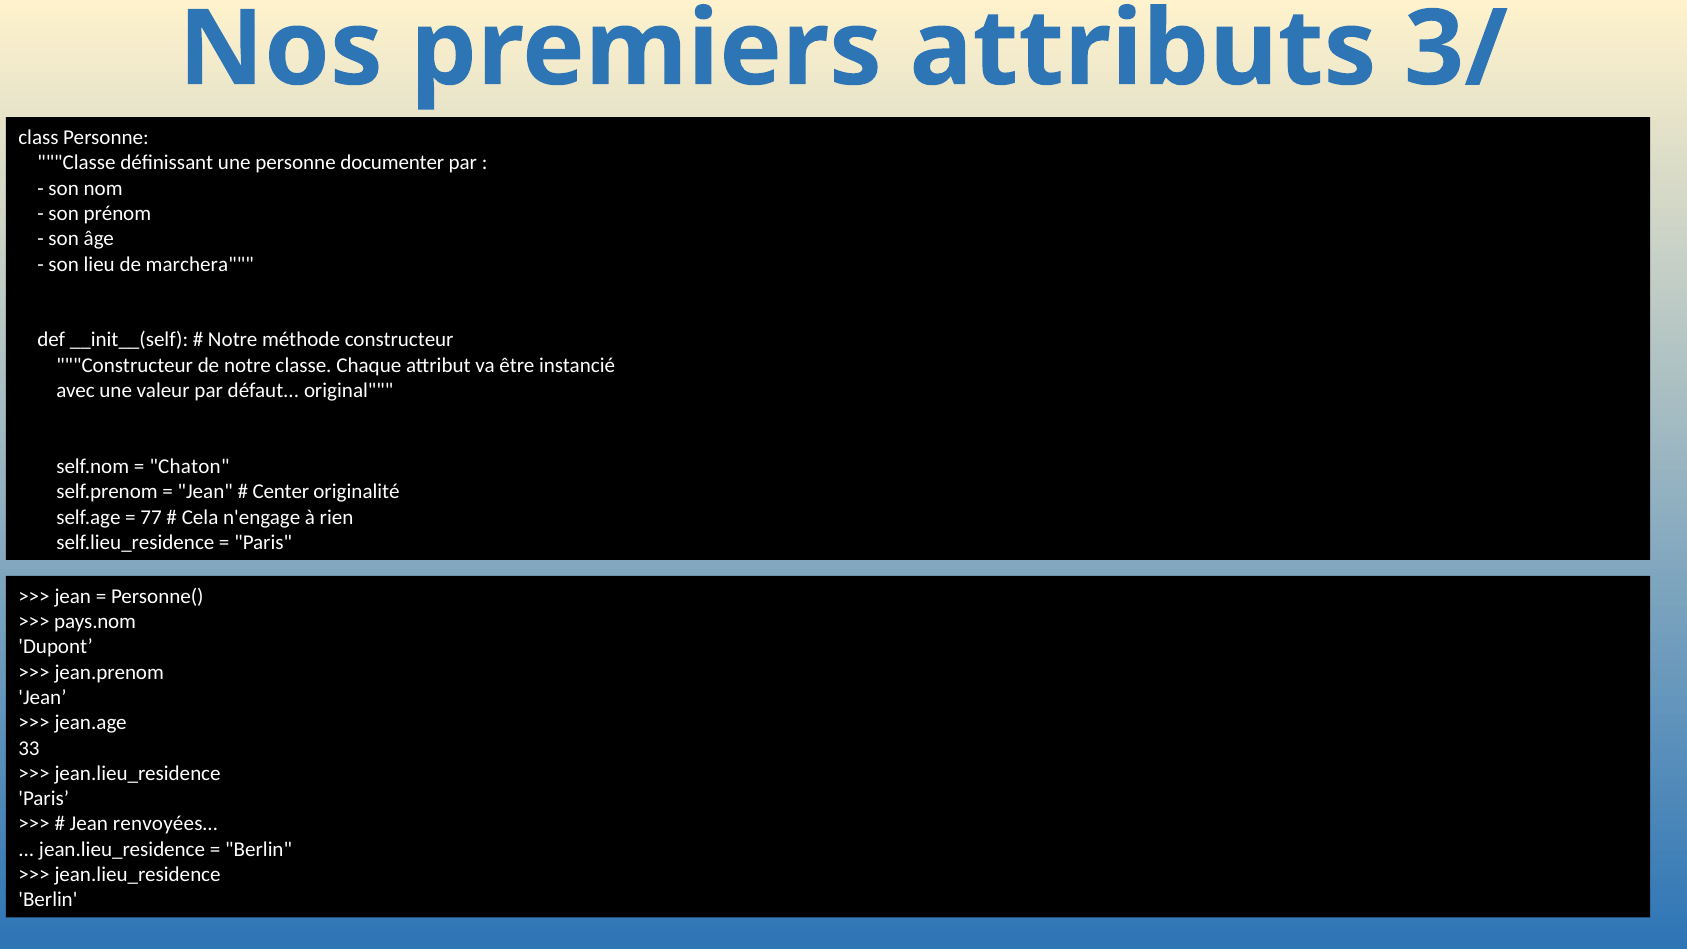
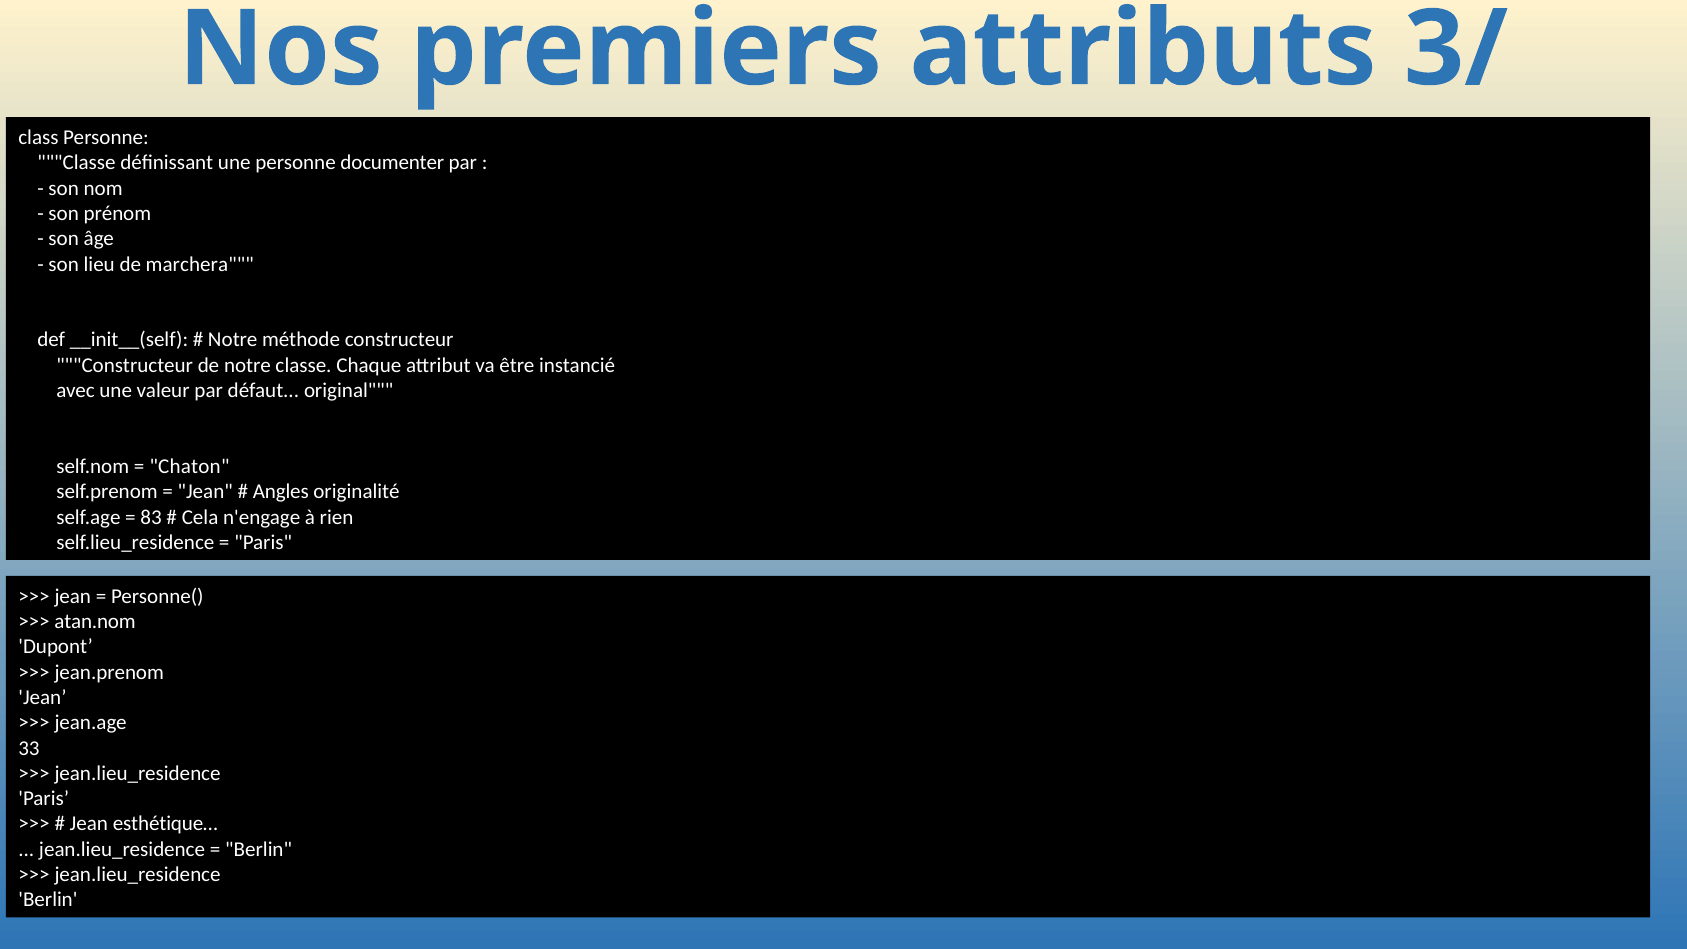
Center: Center -> Angles (281, 492)
77: 77 -> 83 (151, 517)
pays.nom: pays.nom -> atan.nom (95, 621)
renvoyées…: renvoyées… -> esthétique… (165, 824)
